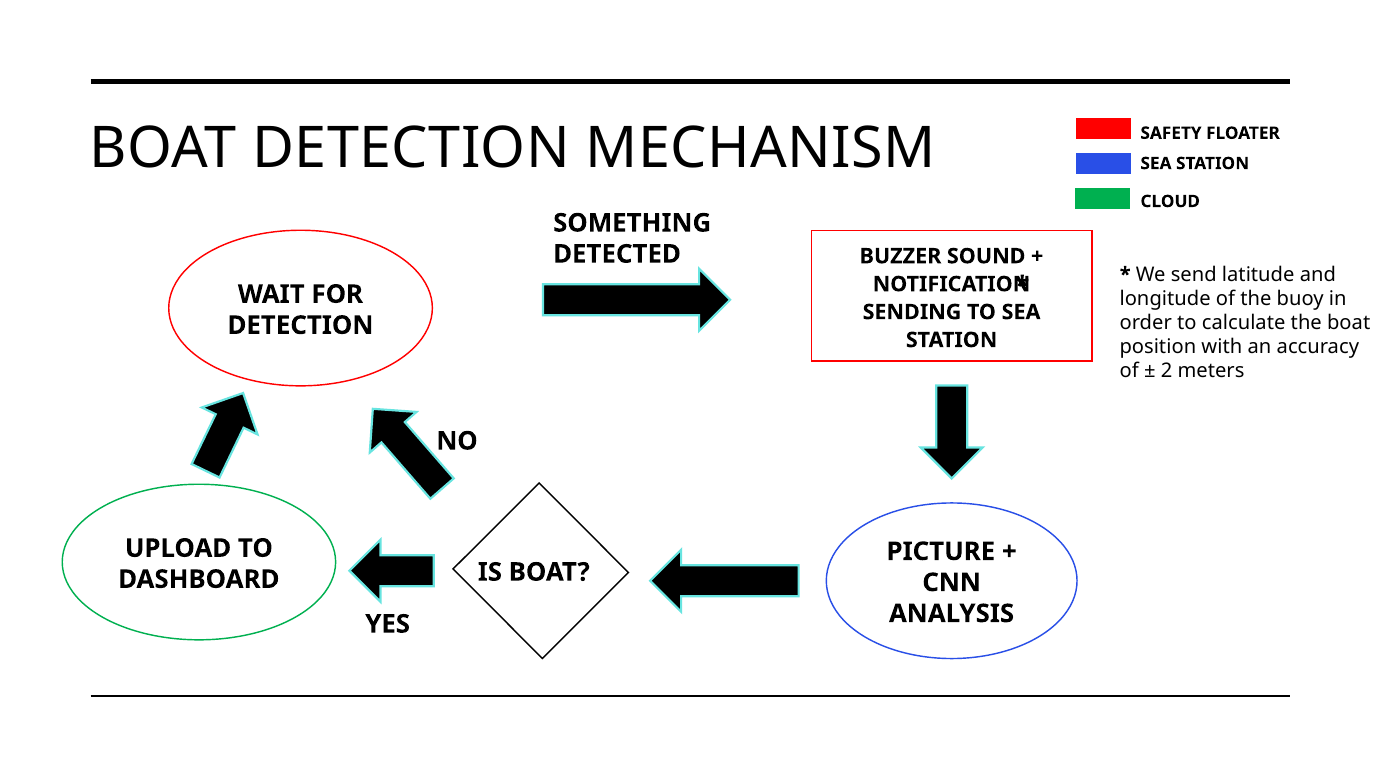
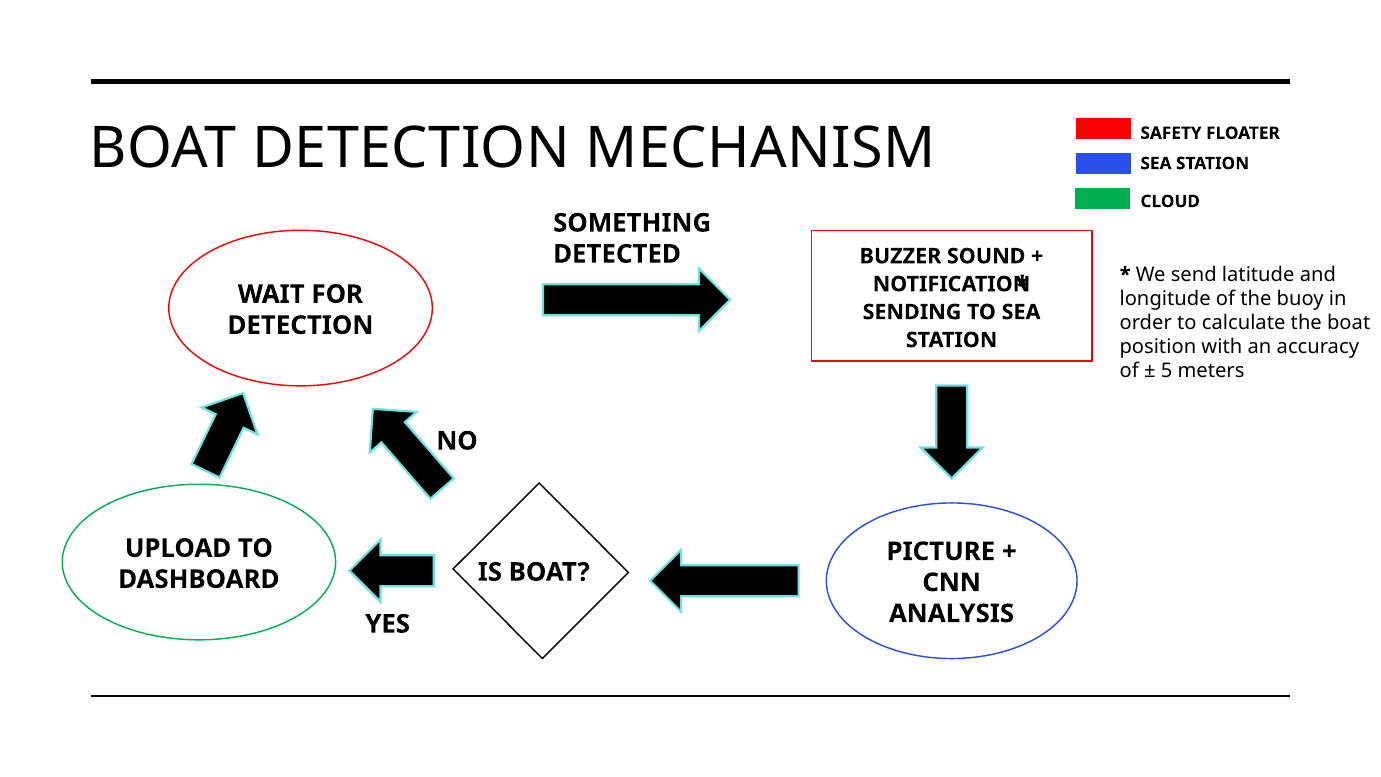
2: 2 -> 5 (1167, 371)
